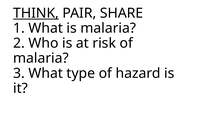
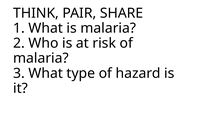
THINK underline: present -> none (36, 13)
